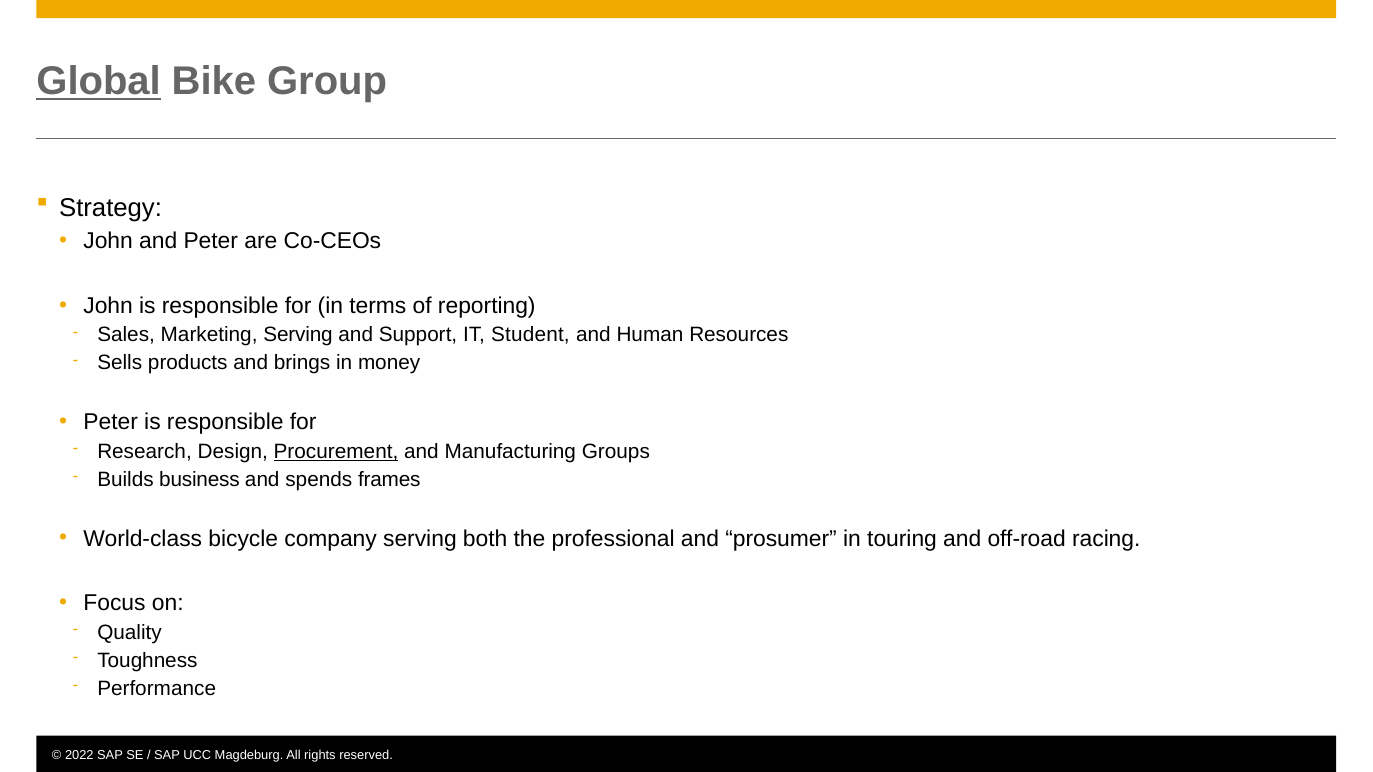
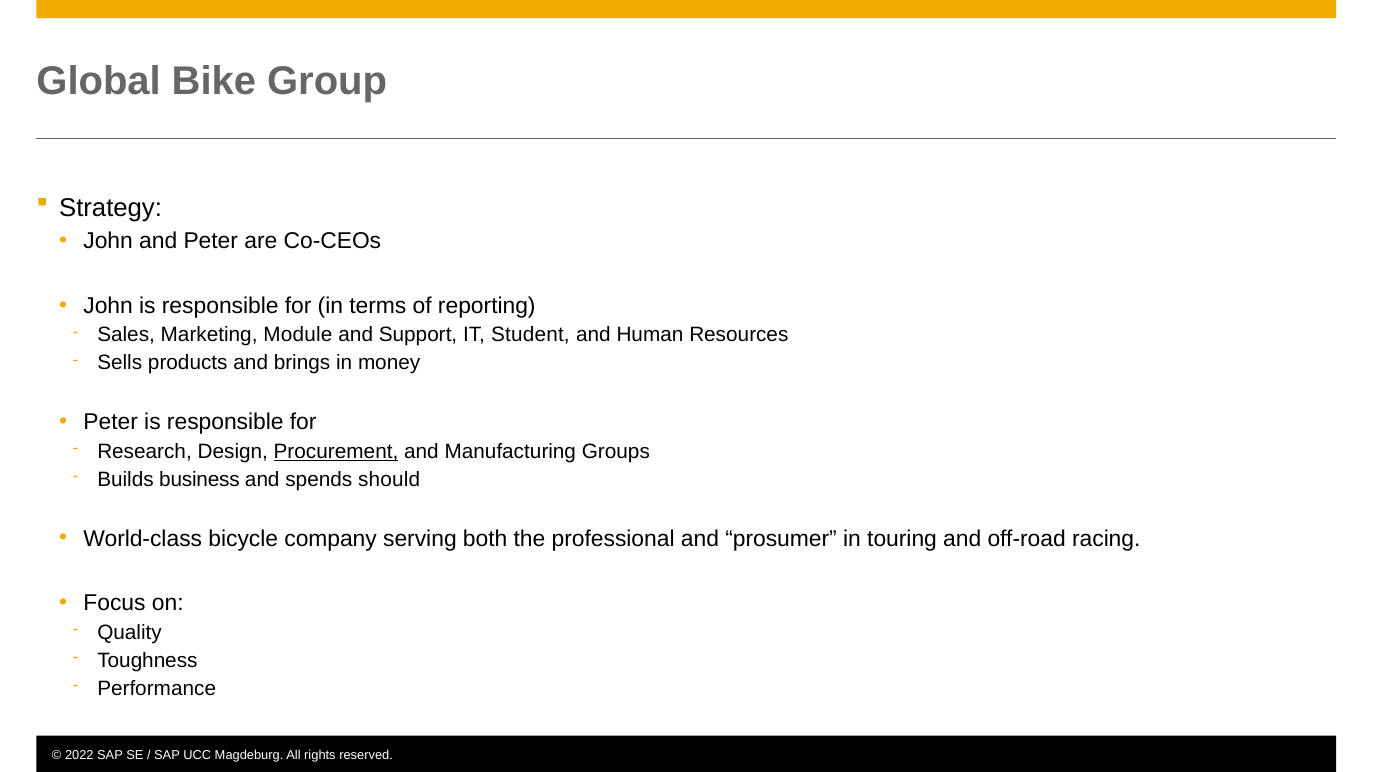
Global underline: present -> none (99, 82)
Marketing Serving: Serving -> Module (298, 335)
frames: frames -> should (389, 480)
